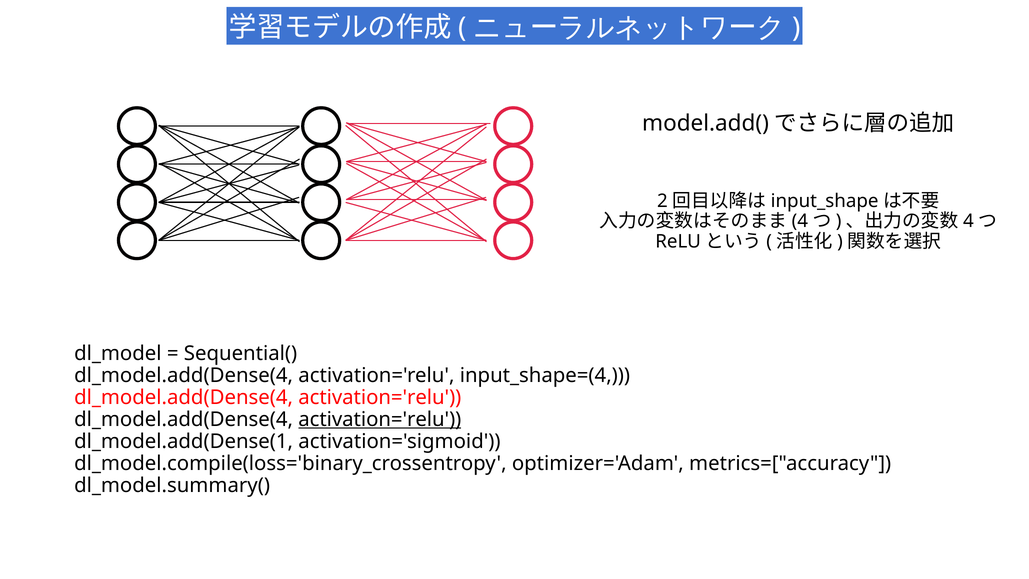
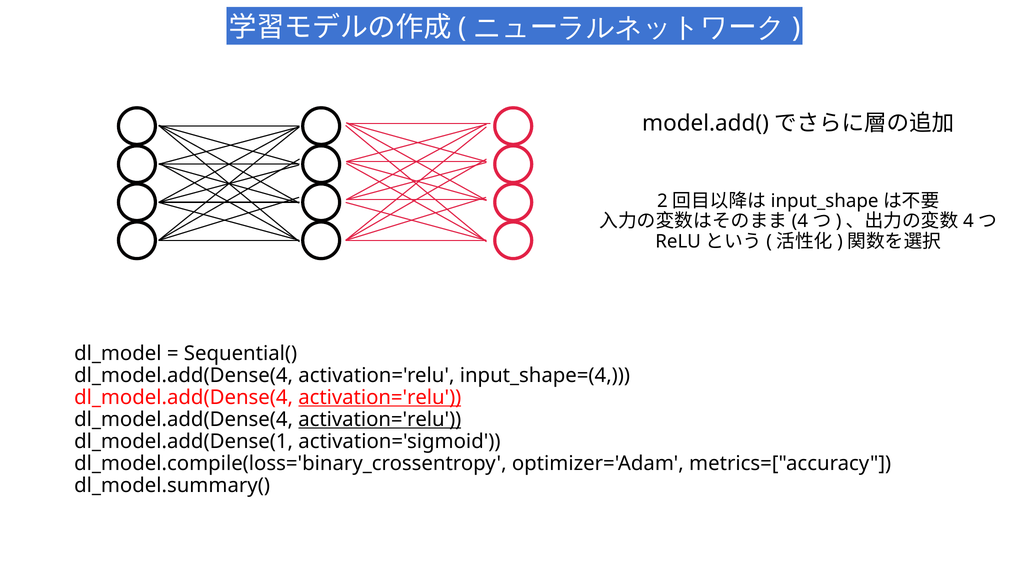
activation='relu underline: none -> present (380, 397)
